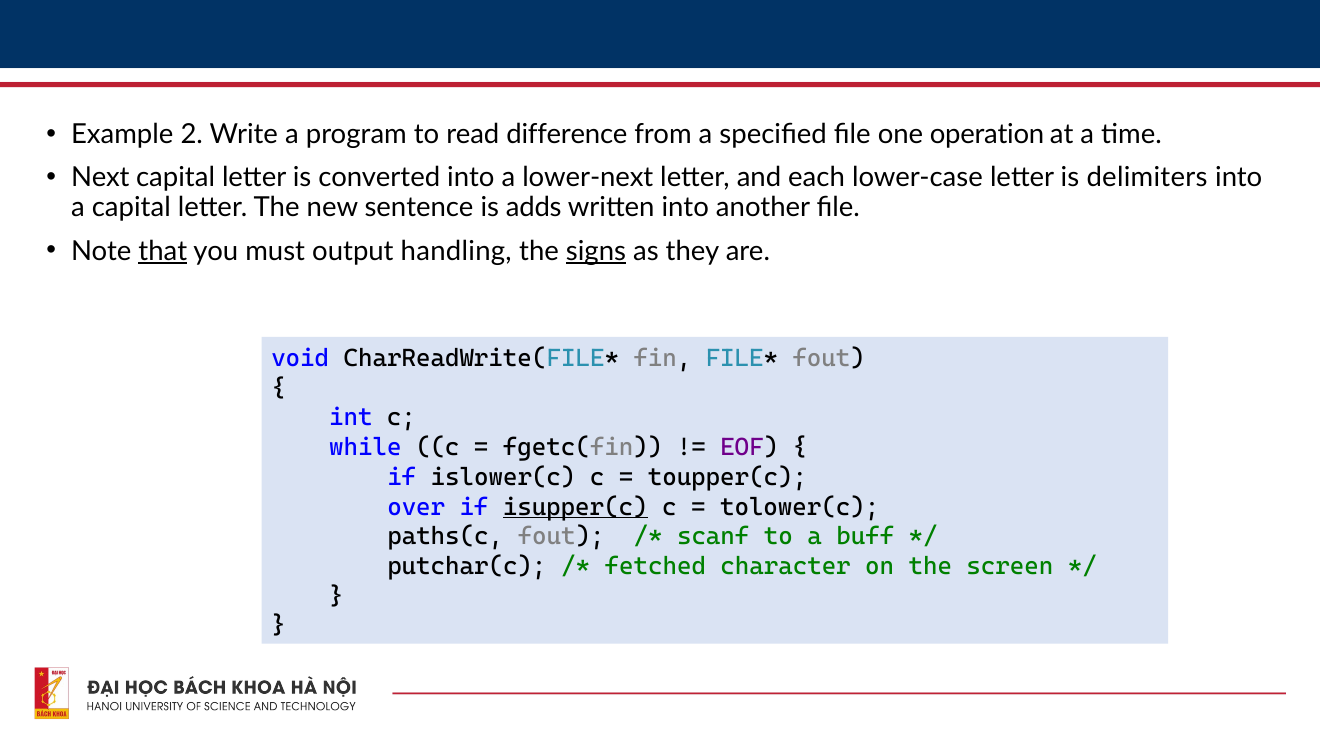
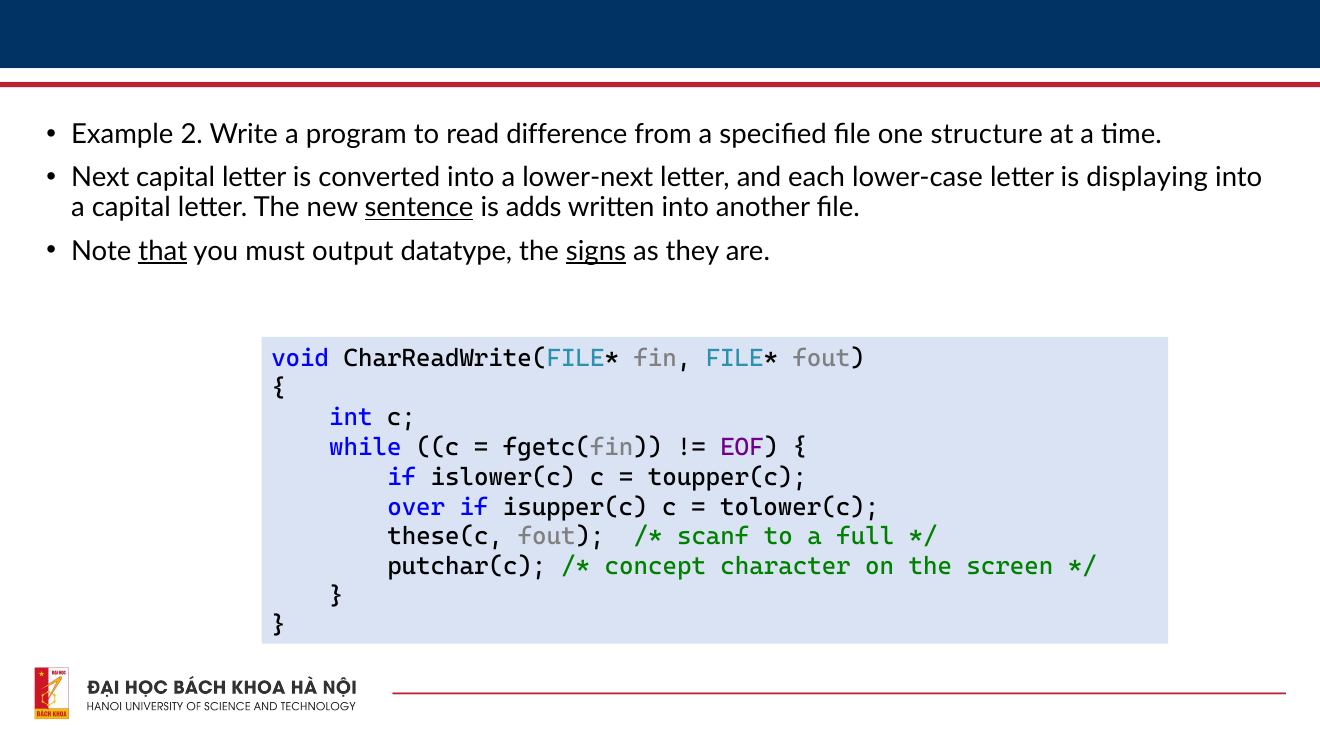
operation: operation -> structure (987, 134)
delimiters: delimiters -> displaying (1147, 178)
sentence underline: none -> present (419, 207)
handling: handling -> datatype (456, 251)
isupper(c underline: present -> none (575, 507)
paths(c: paths(c -> these(c (445, 536)
buff: buff -> full (865, 536)
fetched: fetched -> concept (655, 566)
